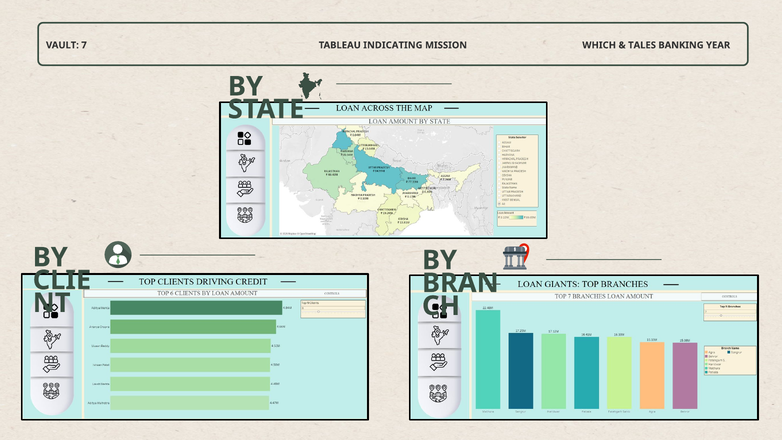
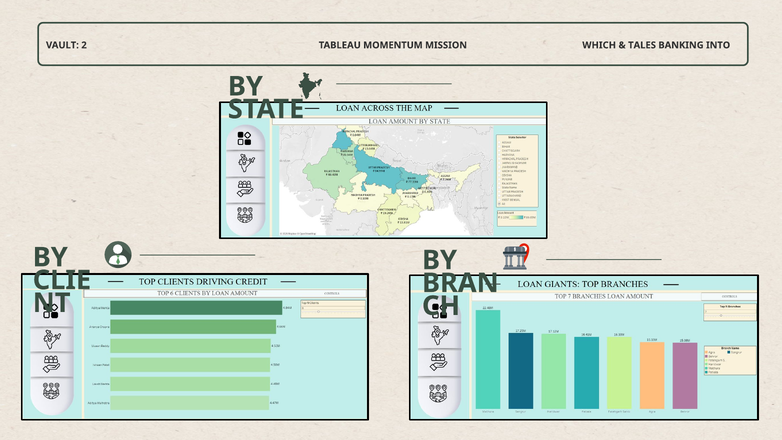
7: 7 -> 2 (84, 45)
INDICATING: INDICATING -> MOMENTUM (393, 45)
YEAR: YEAR -> INTO (718, 45)
